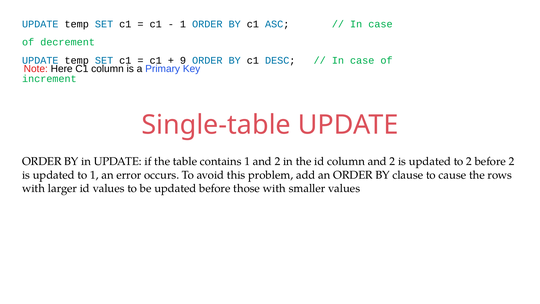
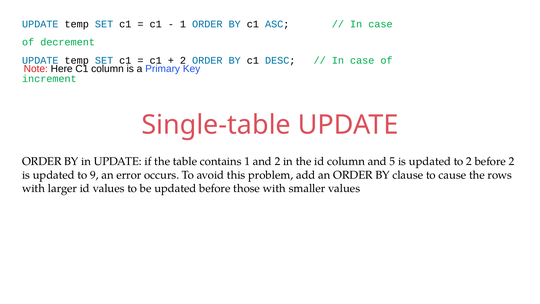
9: 9 -> 2 (183, 60)
column and 2: 2 -> 5 (392, 161)
to 1: 1 -> 9 (94, 175)
